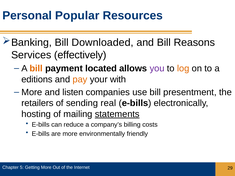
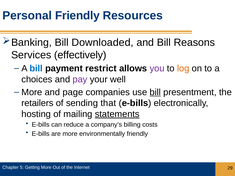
Personal Popular: Popular -> Friendly (77, 16)
bill colour: orange -> blue (36, 69)
located: located -> restrict (101, 69)
editions: editions -> choices (37, 80)
pay colour: orange -> purple (80, 80)
with: with -> well (118, 80)
listen: listen -> page (73, 92)
bill underline: none -> present (155, 92)
real: real -> that (108, 103)
